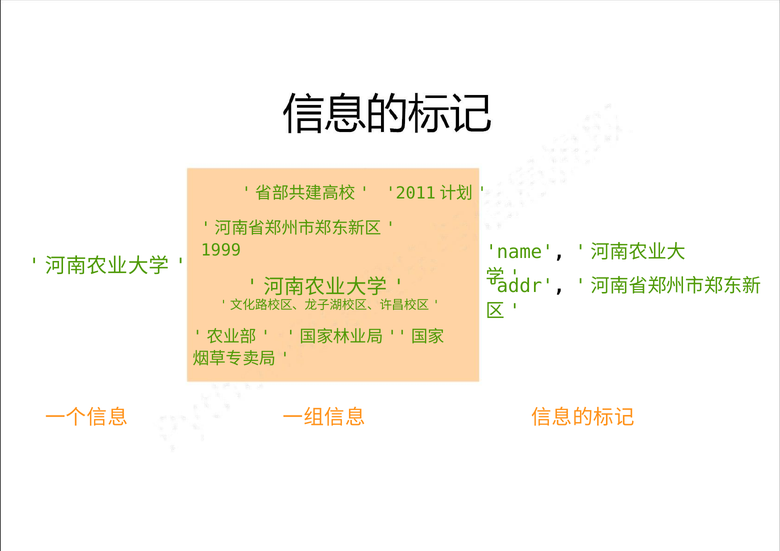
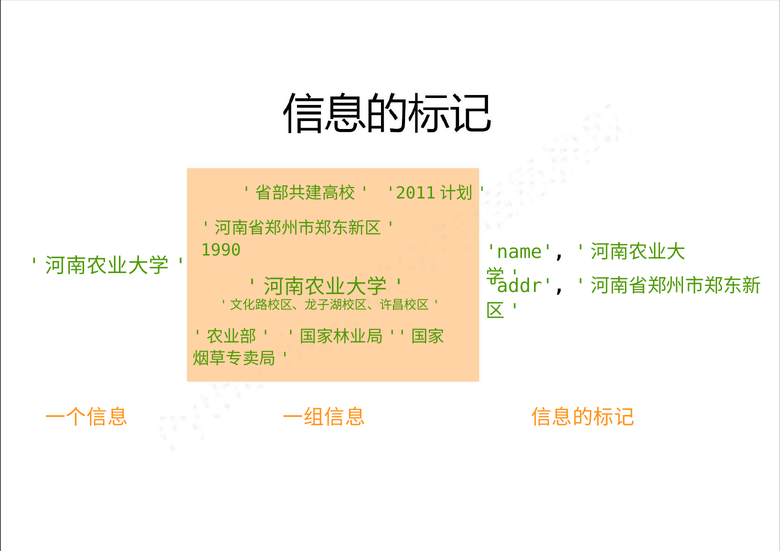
1999: 1999 -> 1990 (221, 250)
